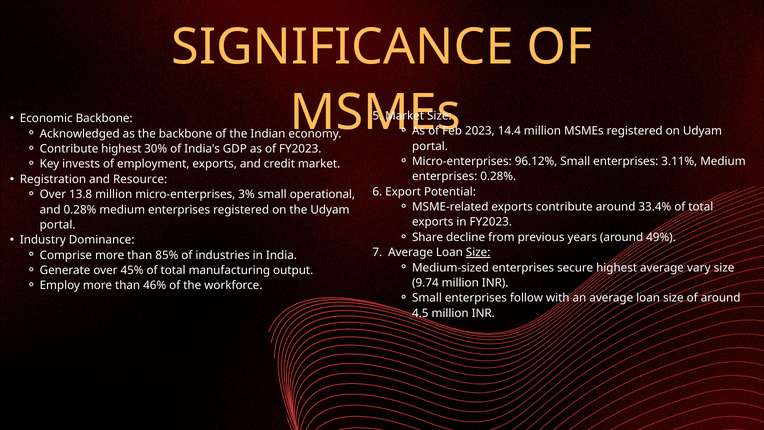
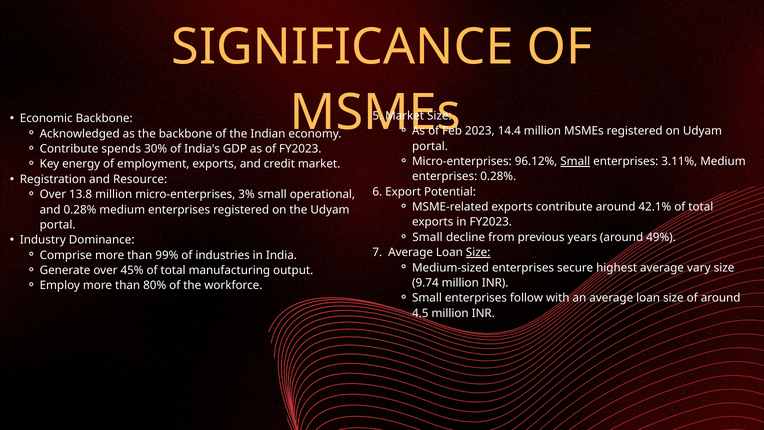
Contribute highest: highest -> spends (121, 149)
Small underline: none -> present (575, 161)
invests: invests -> energy (81, 164)
33.4%: 33.4% -> 42.1% (655, 207)
Share: Share -> Small (427, 237)
85%: 85% -> 99% (167, 255)
46%: 46% -> 80% (155, 285)
